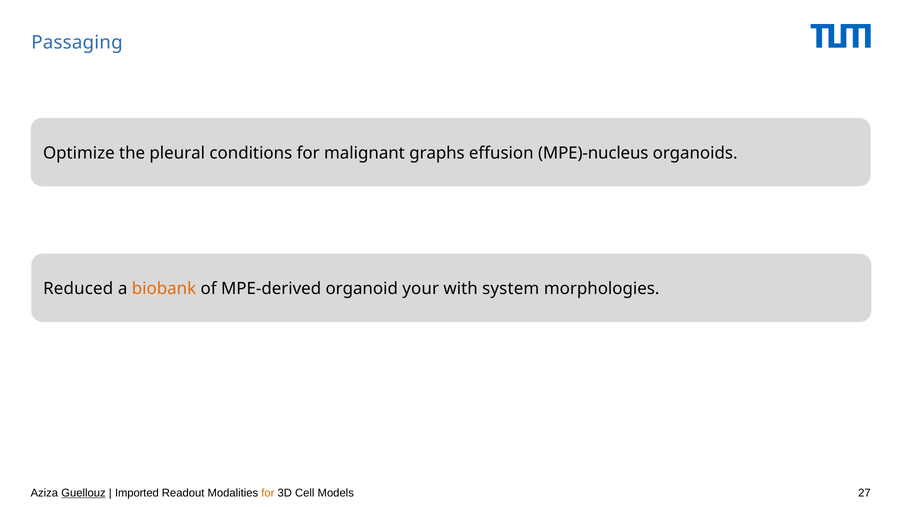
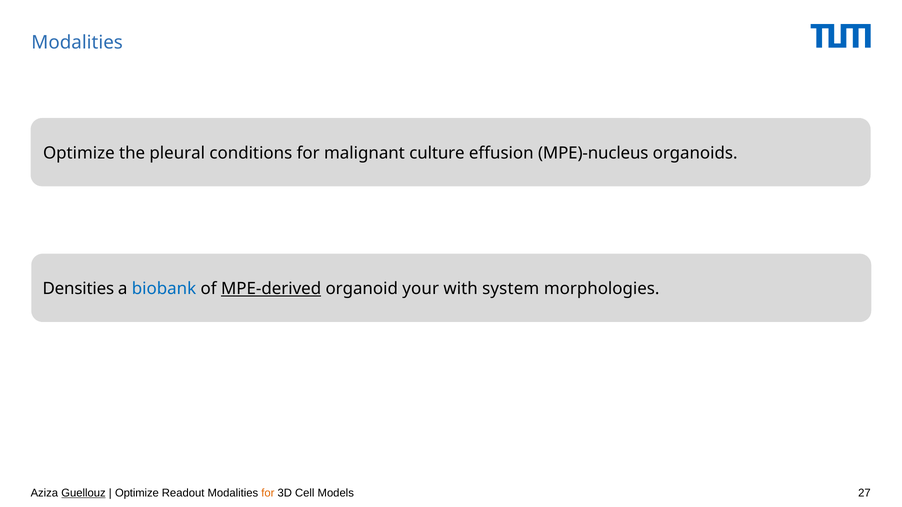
Passaging: Passaging -> Modalities (77, 43)
graphs: graphs -> culture (437, 153)
Reduced: Reduced -> Densities (78, 289)
biobank colour: orange -> blue (164, 289)
MPE-derived underline: none -> present (271, 289)
Imported: Imported -> Optimize (137, 493)
